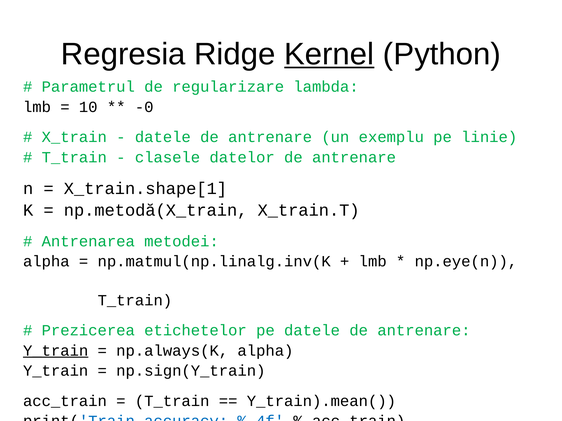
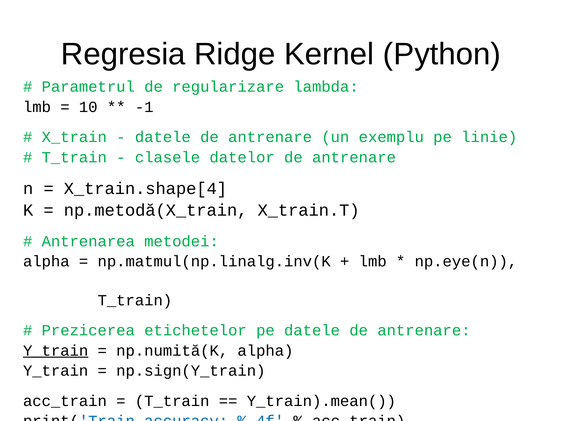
Kernel underline: present -> none (329, 54)
-0: -0 -> -1 (144, 107)
X_train.shape[1: X_train.shape[1 -> X_train.shape[4 (145, 189)
np.always(K: np.always(K -> np.numită(K (172, 351)
